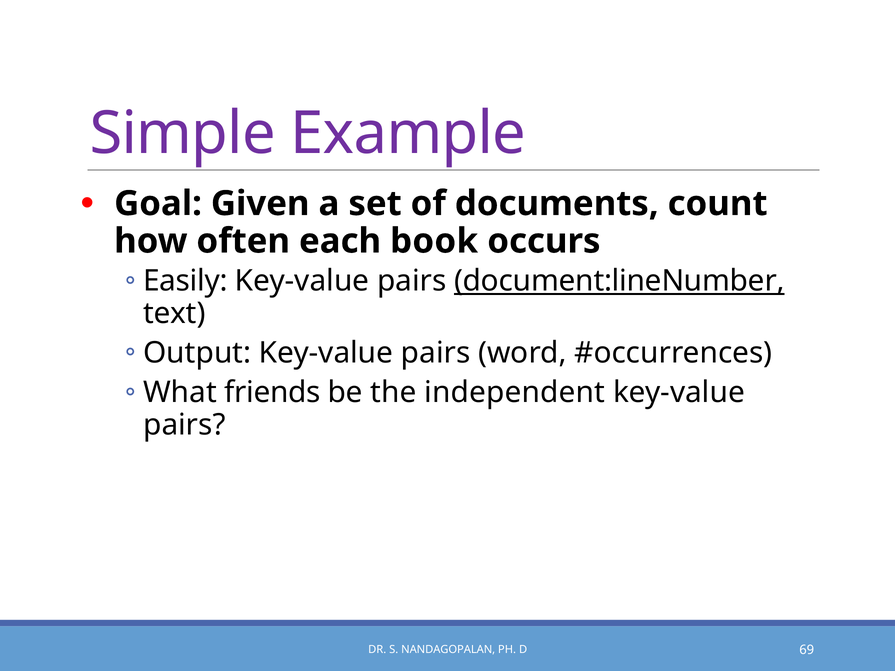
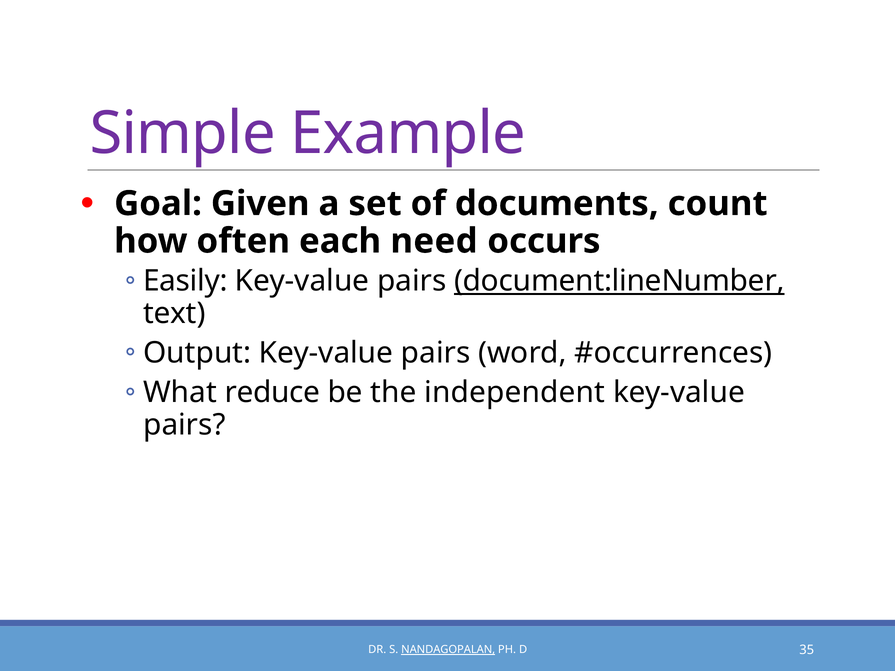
book: book -> need (434, 241)
friends: friends -> reduce (272, 393)
NANDAGOPALAN underline: none -> present (448, 650)
69: 69 -> 35 (807, 650)
